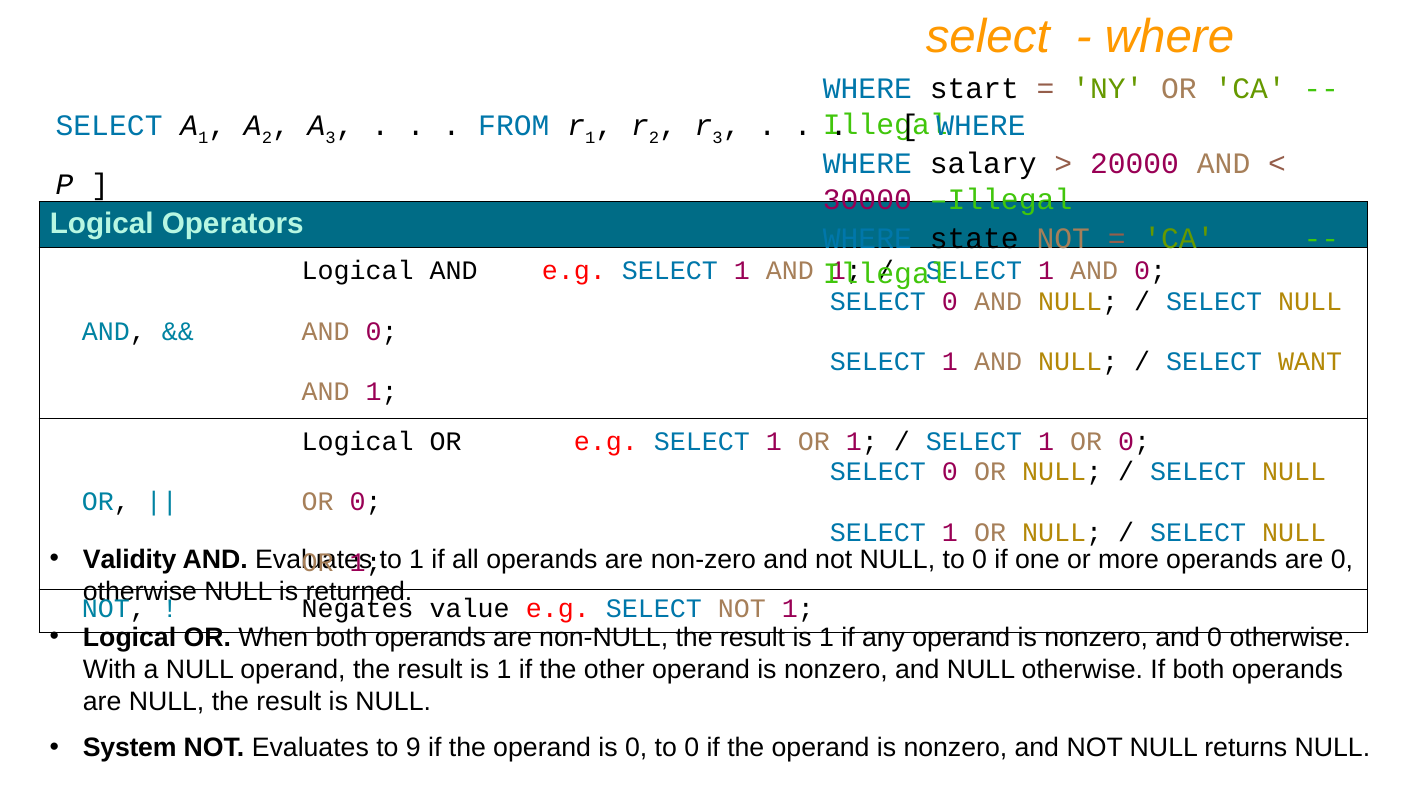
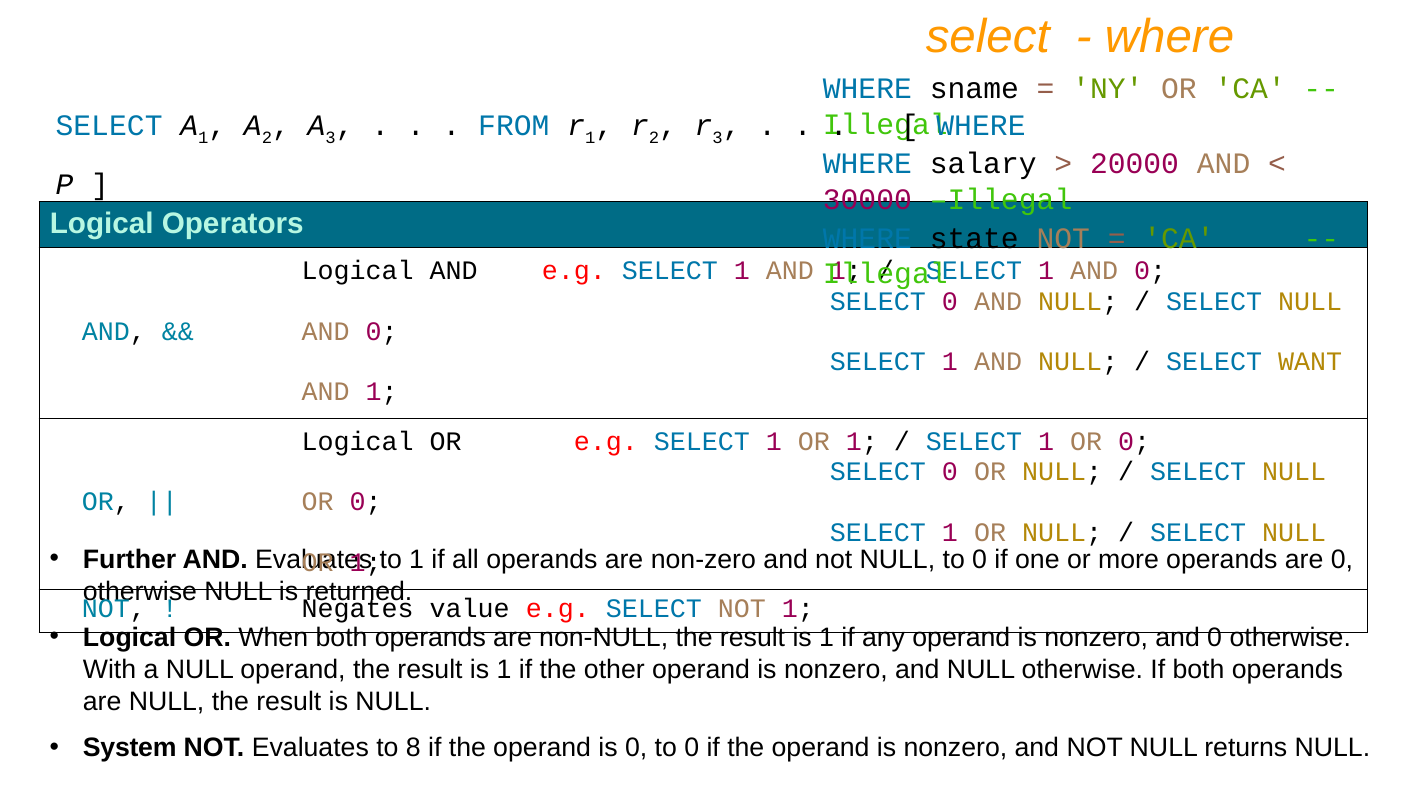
start: start -> sname (974, 89)
Validity: Validity -> Further (130, 560)
9: 9 -> 8 (413, 748)
